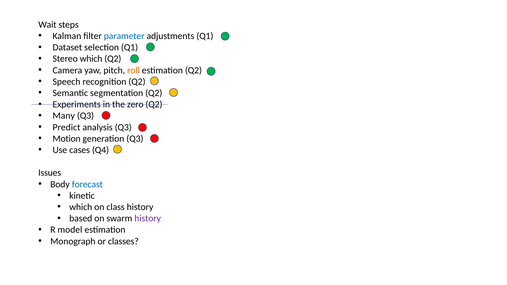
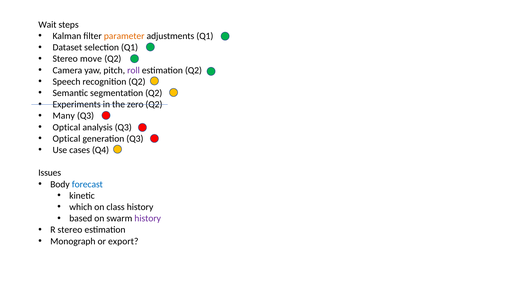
parameter colour: blue -> orange (124, 36)
Stereo which: which -> move (91, 59)
roll colour: orange -> purple (134, 70)
Predict: Predict -> Optical (66, 127)
Motion: Motion -> Optical (66, 139)
R model: model -> stereo (70, 230)
classes: classes -> export (123, 241)
